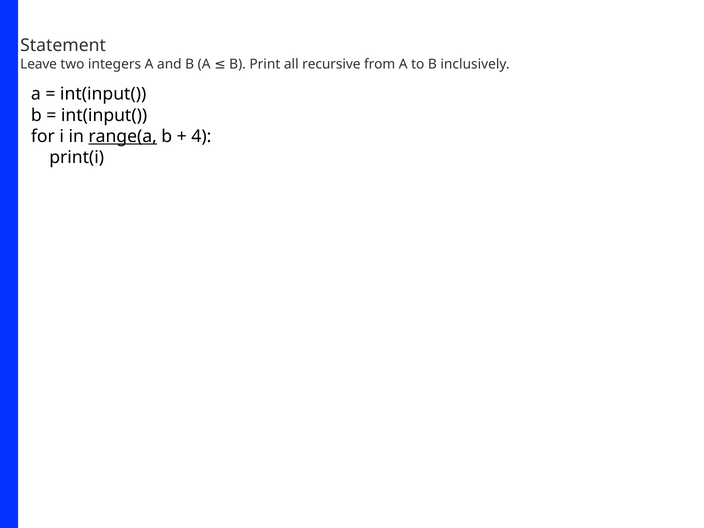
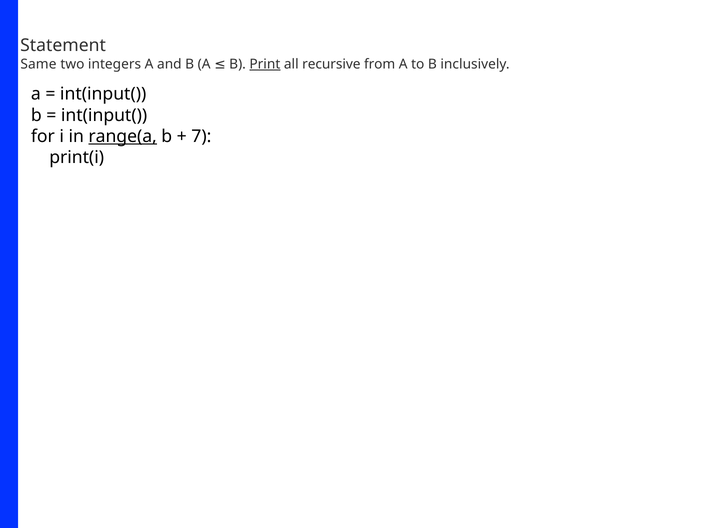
Leave: Leave -> Same (38, 64)
Print underline: none -> present (265, 64)
4: 4 -> 7 (201, 136)
